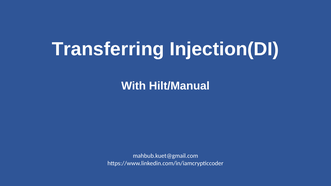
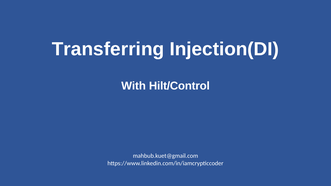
Hilt/Manual: Hilt/Manual -> Hilt/Control (179, 86)
